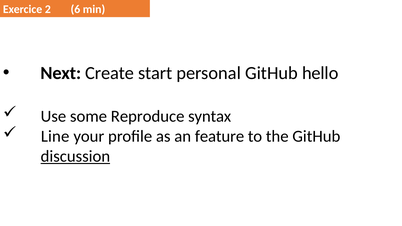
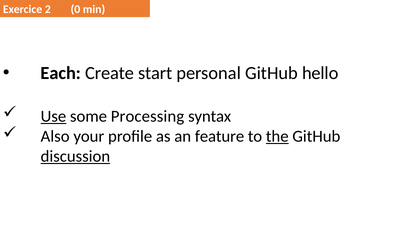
6: 6 -> 0 (75, 9)
Next: Next -> Each (61, 73)
Use underline: none -> present (53, 116)
Reproduce: Reproduce -> Processing (148, 116)
Line: Line -> Also (55, 136)
the underline: none -> present (277, 136)
